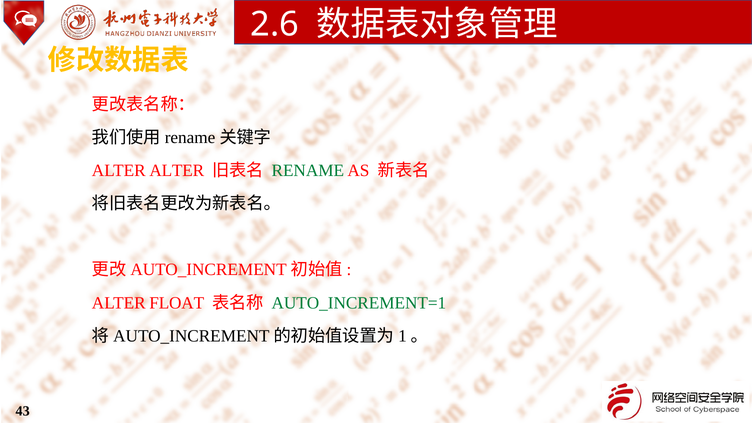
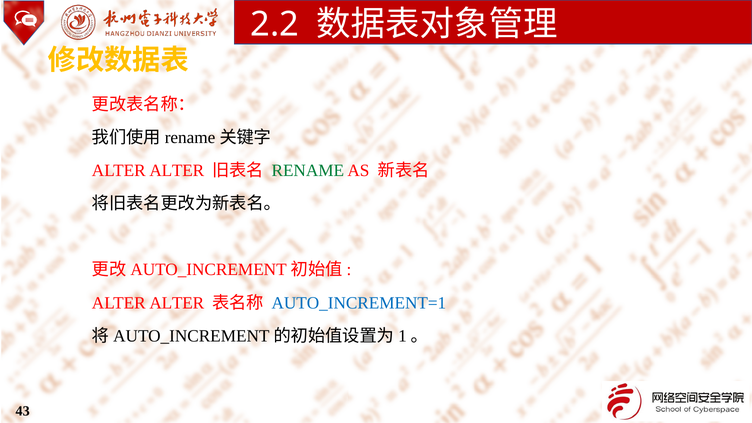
2.6: 2.6 -> 2.2 (275, 24)
FLOAT: FLOAT -> ALTER (177, 303)
AUTO_INCREMENT=1 colour: green -> blue (359, 303)
